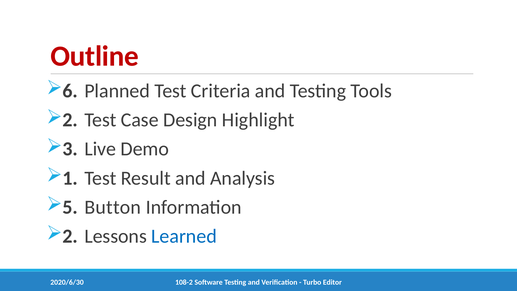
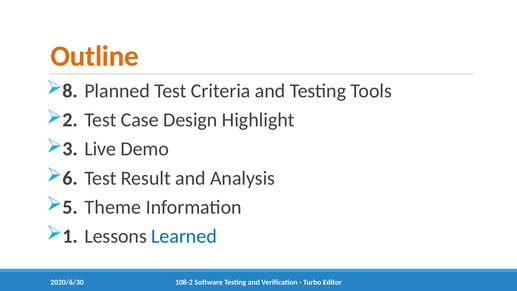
Outline colour: red -> orange (95, 56)
6: 6 -> 8 (70, 91)
1: 1 -> 6 (70, 178)
Button: Button -> Theme (113, 207)
2: 2 -> 1 (70, 236)
